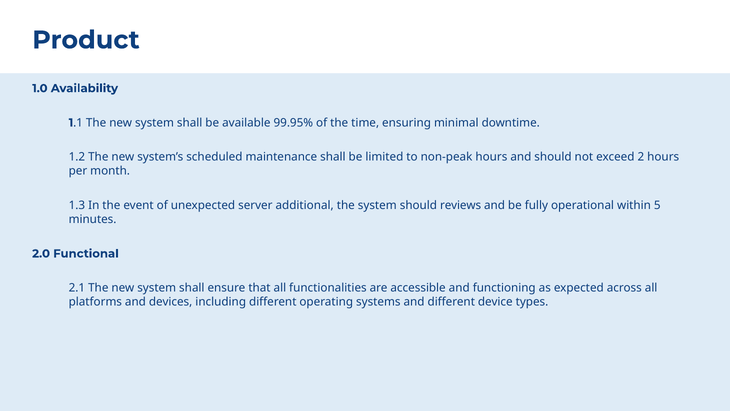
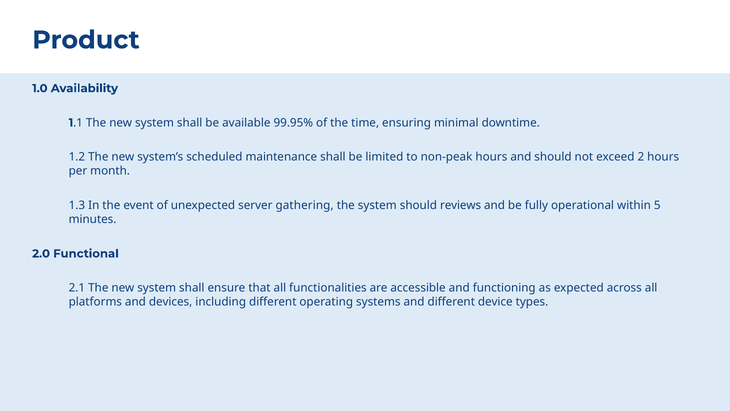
additional: additional -> gathering (305, 205)
